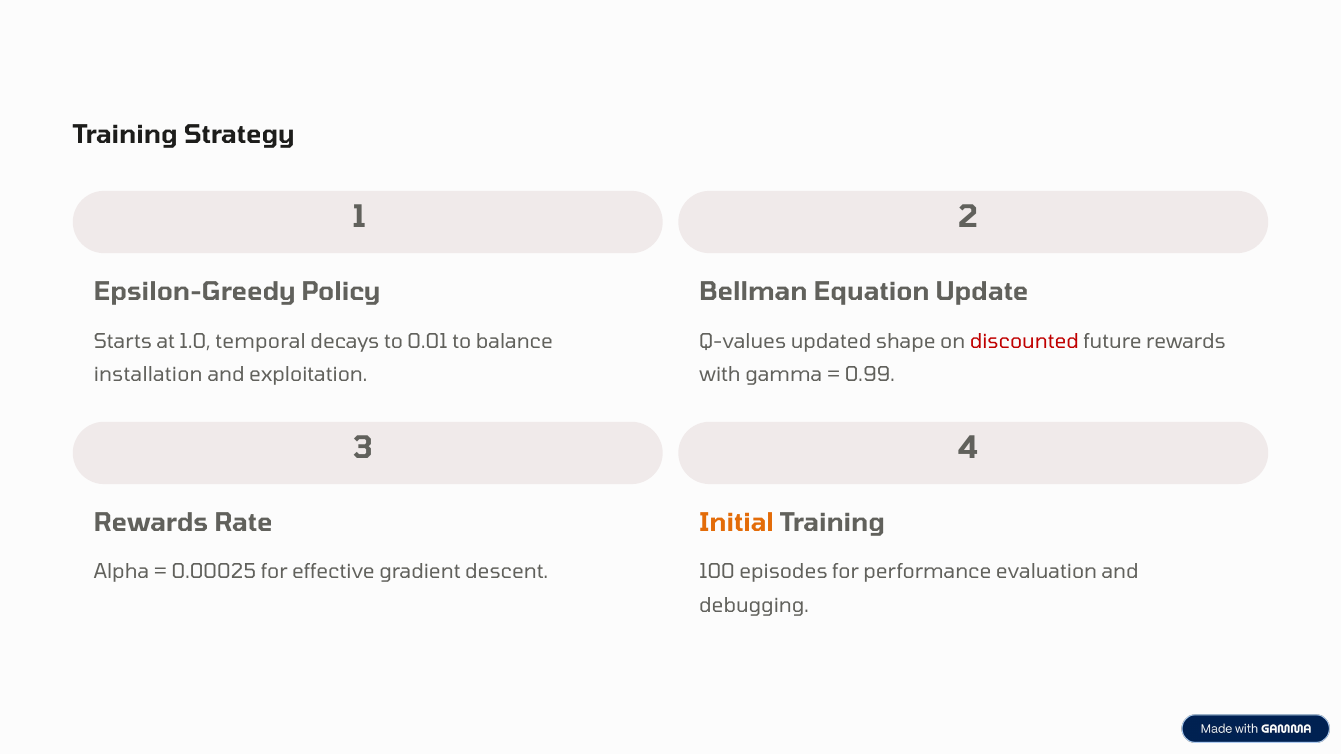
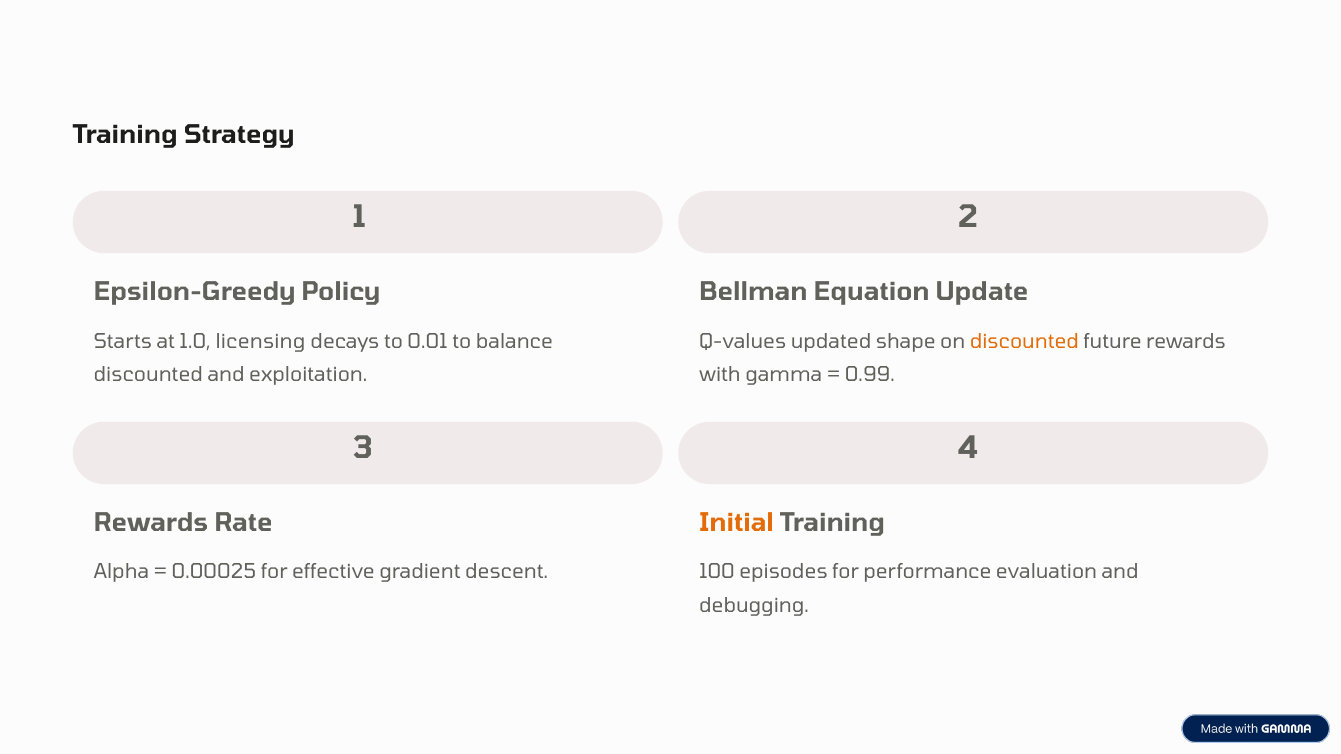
temporal: temporal -> licensing (261, 341)
discounted colour: red -> orange (1024, 341)
installation: installation -> discounted (148, 375)
